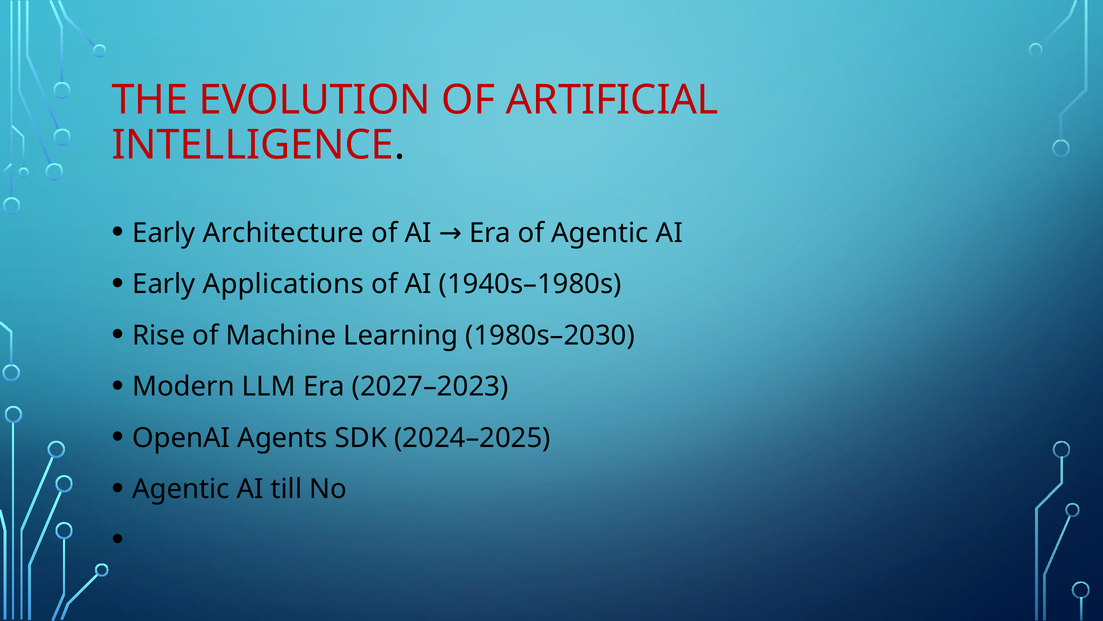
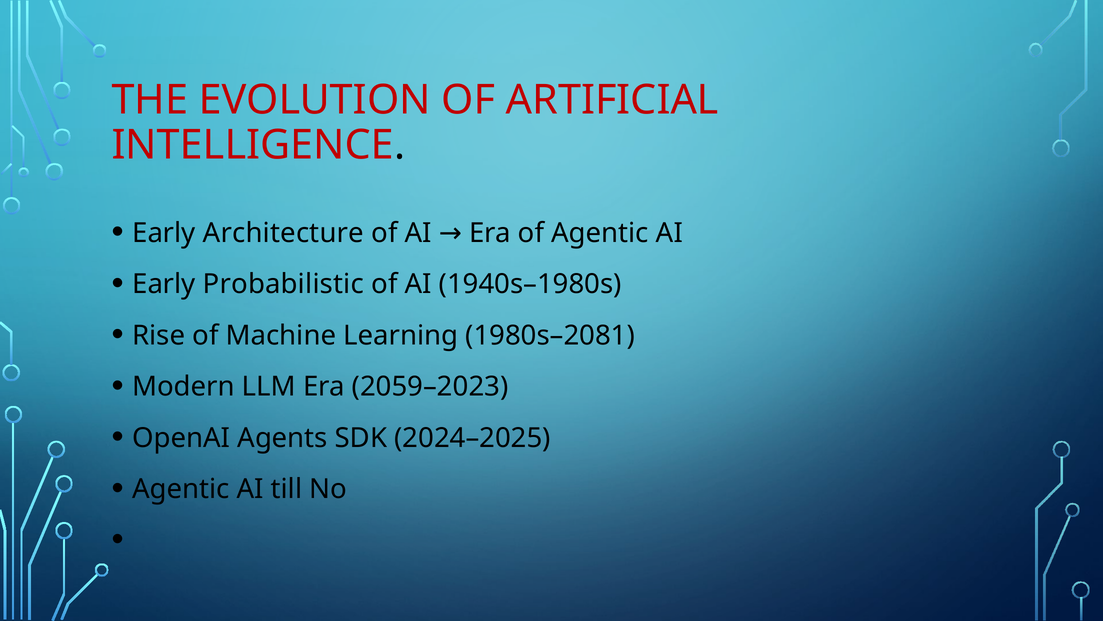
Applications: Applications -> Probabilistic (283, 284)
1980s–2030: 1980s–2030 -> 1980s–2081 (550, 335)
2027–2023: 2027–2023 -> 2059–2023 (430, 386)
